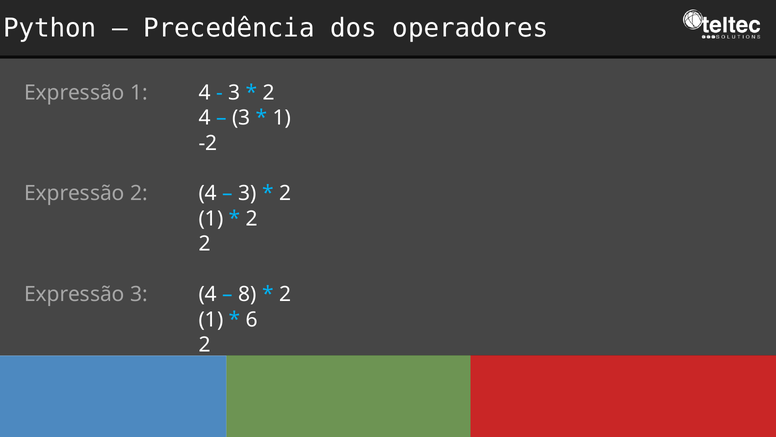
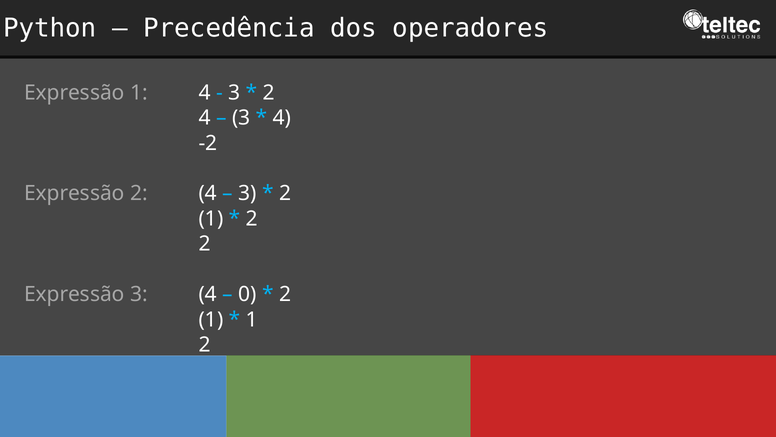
1: 1 -> 4 (282, 118)
8: 8 -> 0 (247, 294)
6: 6 -> 1 (252, 319)
